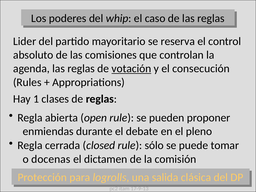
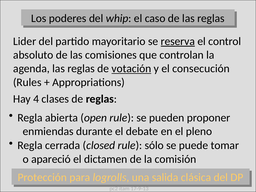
reserva underline: none -> present (178, 41)
1: 1 -> 4 (36, 99)
docenas: docenas -> apareció (51, 159)
